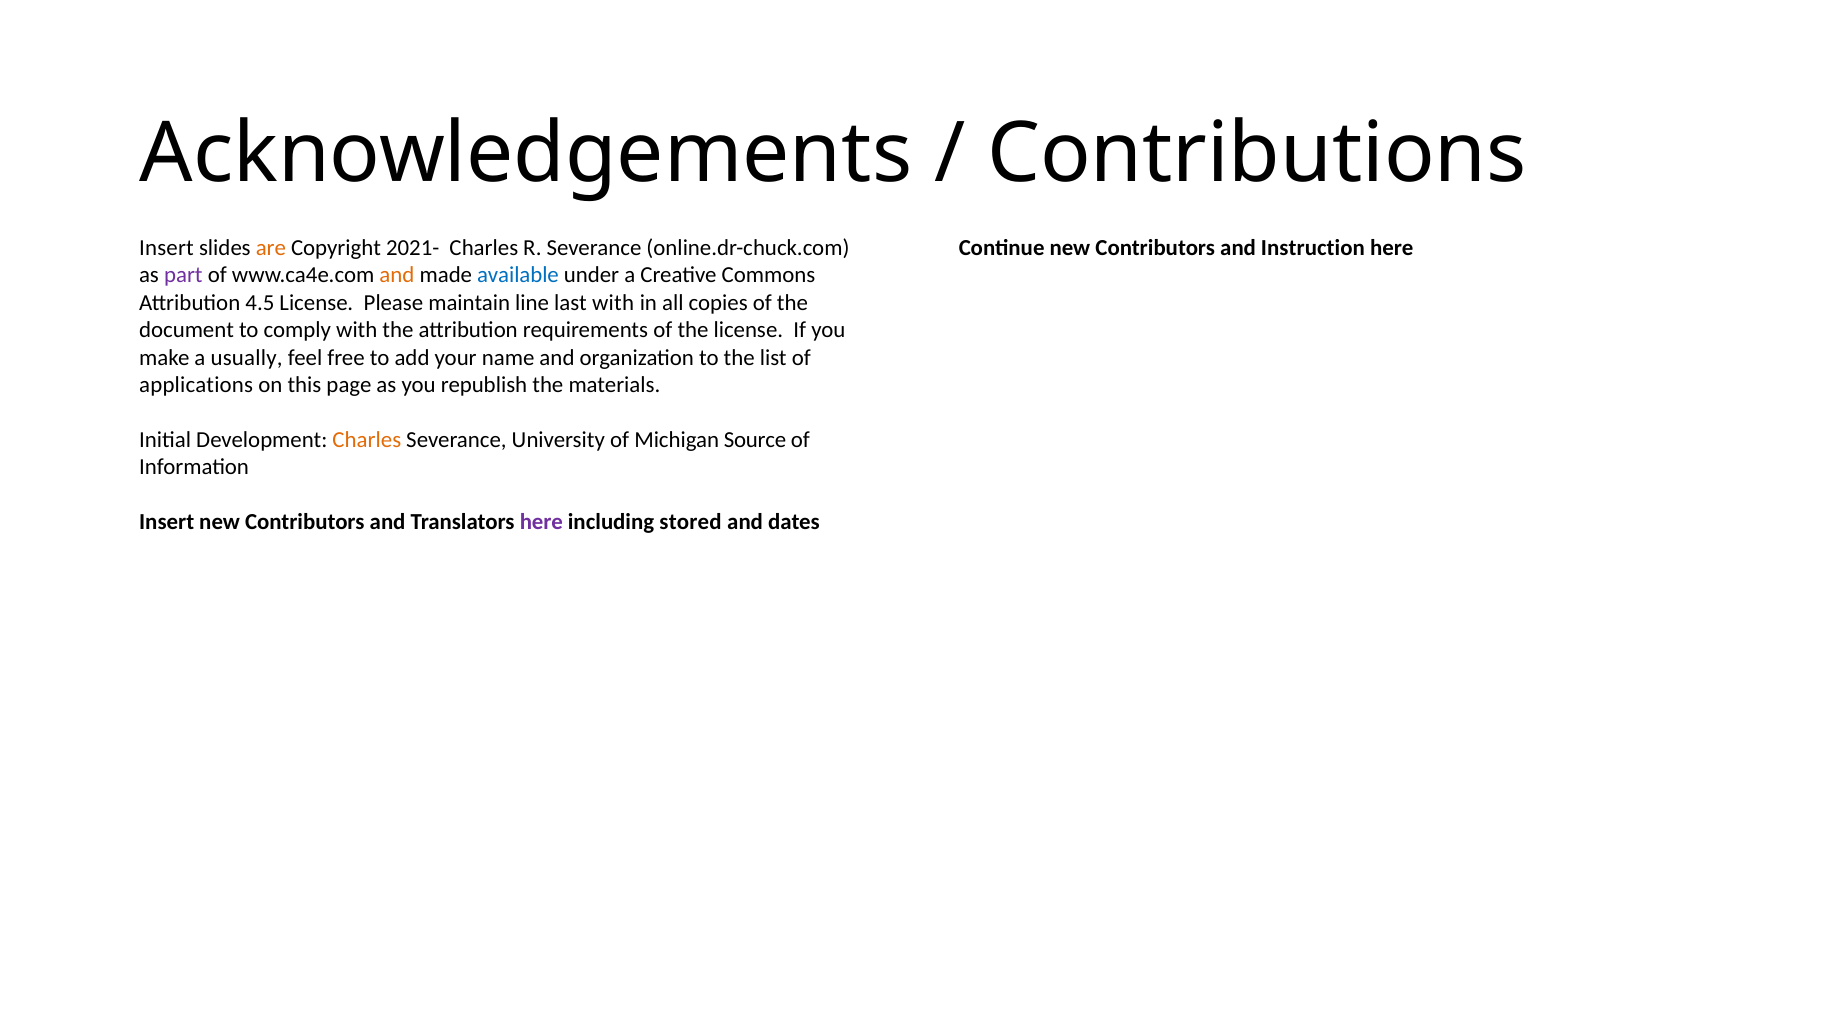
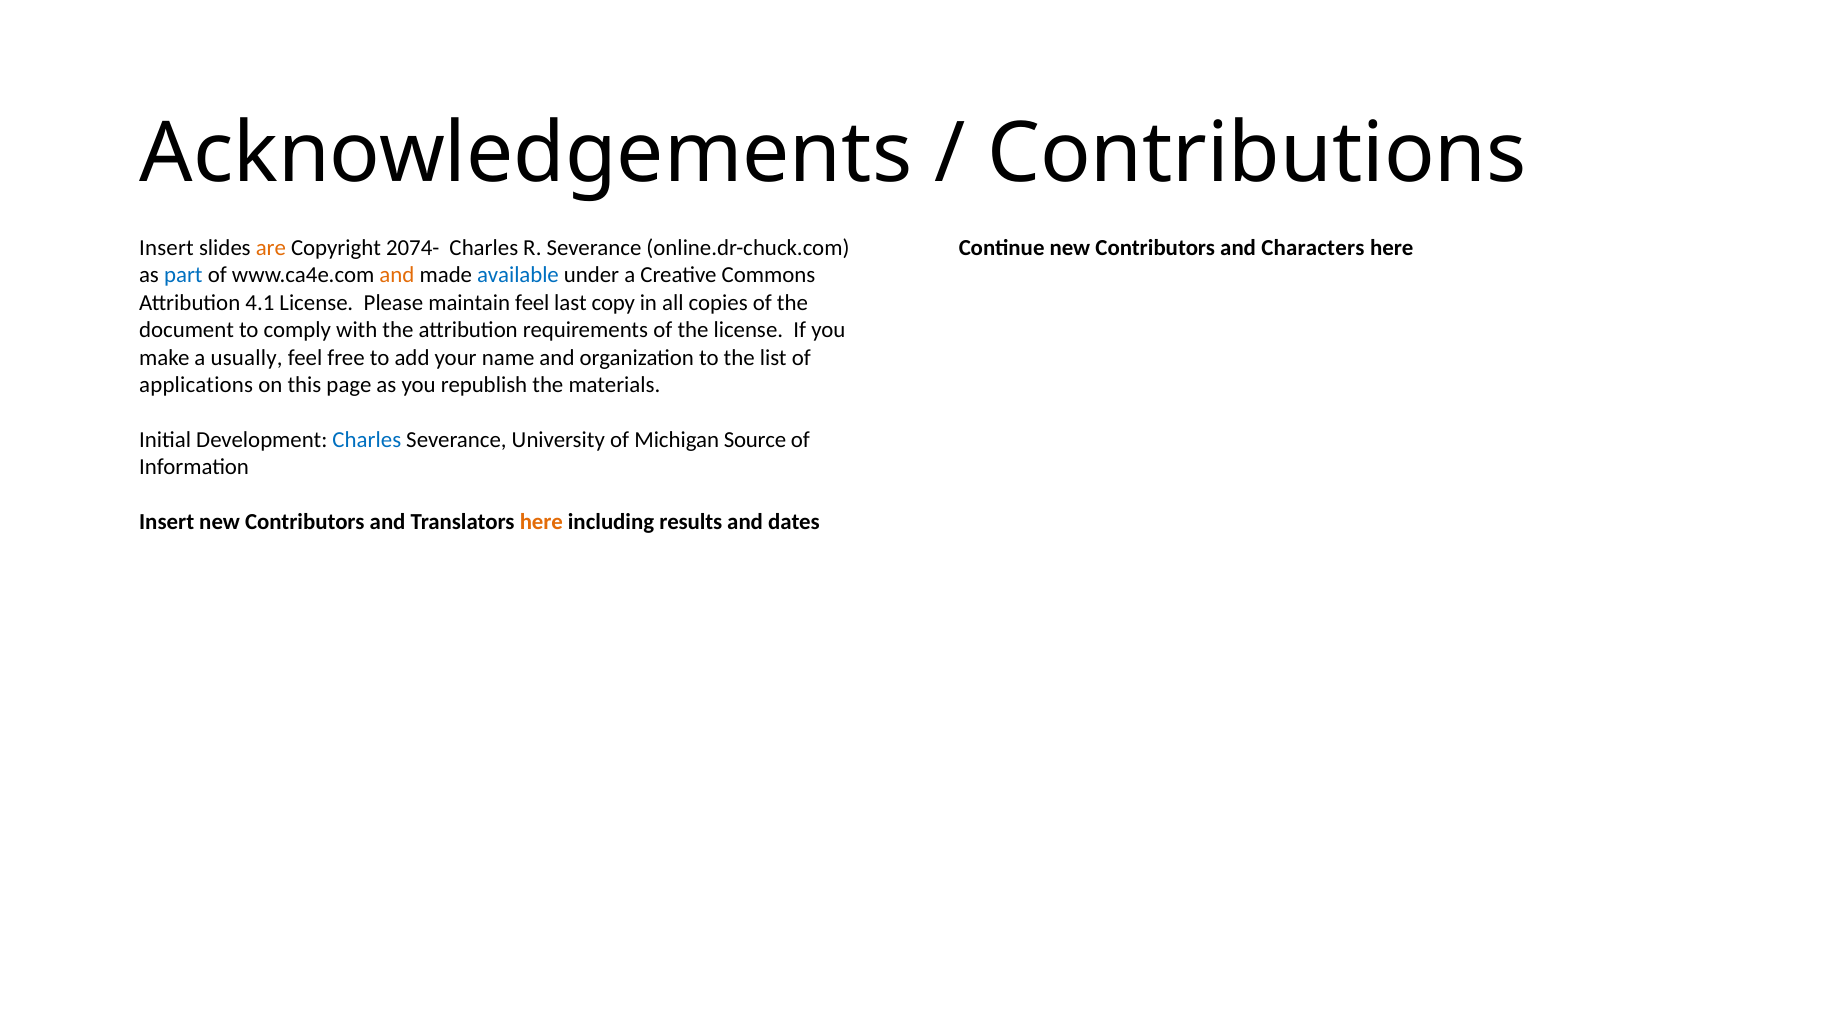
2021-: 2021- -> 2074- (413, 248)
Instruction: Instruction -> Characters (1313, 248)
part colour: purple -> blue (183, 275)
4.5: 4.5 -> 4.1 (260, 302)
maintain line: line -> feel (532, 302)
last with: with -> copy (613, 302)
Charles colour: orange -> blue (367, 440)
here colour: purple -> orange (541, 522)
stored: stored -> results (691, 522)
